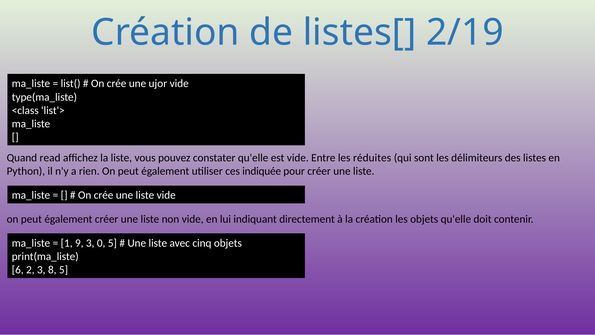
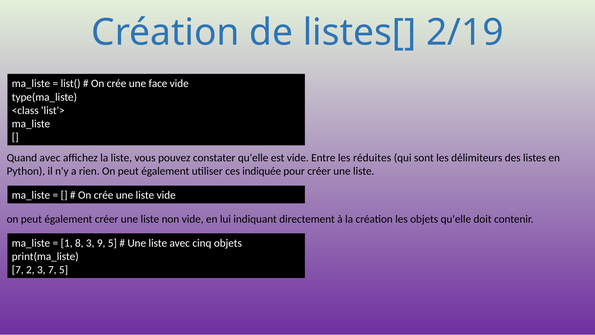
ujor: ujor -> face (158, 84)
Quand read: read -> avec (50, 158)
9: 9 -> 8 (79, 243)
0: 0 -> 9 (101, 243)
6: 6 -> 7 (18, 270)
3 8: 8 -> 7 (52, 270)
